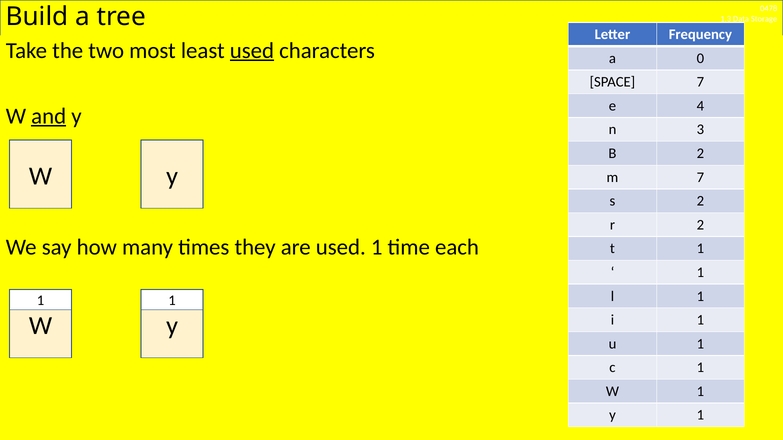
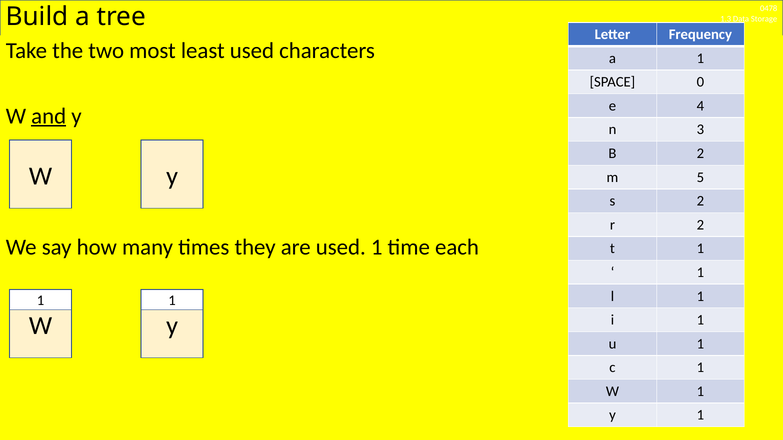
used underline: present -> none (252, 51)
a 0: 0 -> 1 (700, 58)
SPACE 7: 7 -> 0 (700, 82)
m 7: 7 -> 5 (700, 177)
